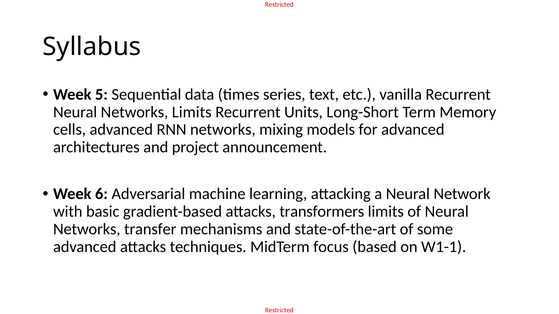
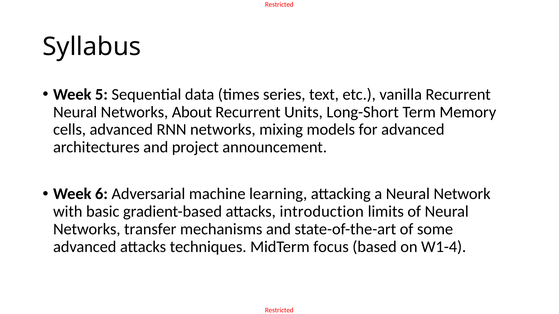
Networks Limits: Limits -> About (192, 112)
transformers: transformers -> introduction (322, 212)
W1-1: W1-1 -> W1-4 (444, 247)
